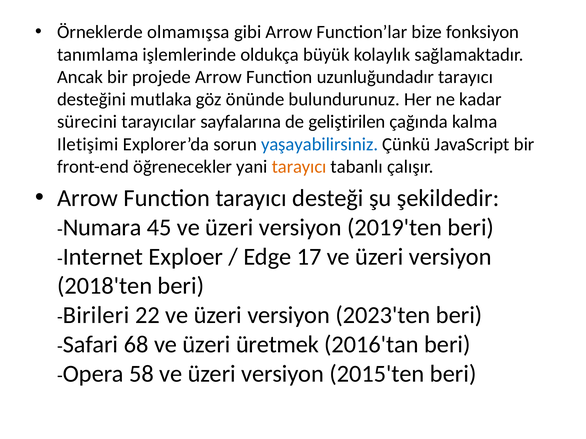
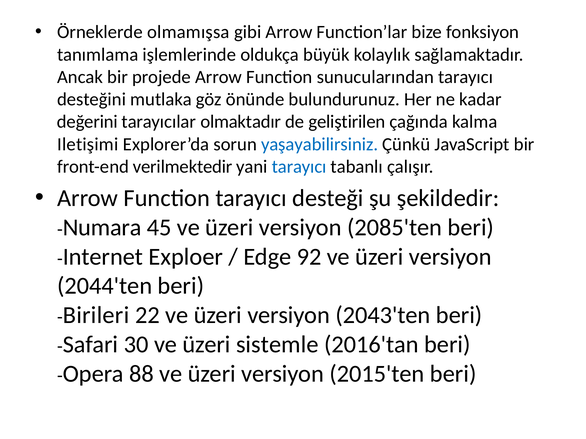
uzunluğundadır: uzunluğundadır -> sunucularından (375, 77)
sürecini: sürecini -> değerini (87, 122)
sayfalarına: sayfalarına -> olmaktadır (241, 122)
öğrenecekler: öğrenecekler -> verilmektedir (183, 167)
tarayıcı colour: orange -> blue (299, 167)
2019'ten: 2019'ten -> 2085'ten (395, 228)
17: 17 -> 92 (309, 257)
2018'ten: 2018'ten -> 2044'ten (105, 286)
2023'ten: 2023'ten -> 2043'ten (383, 316)
68: 68 -> 30 (136, 345)
üretmek: üretmek -> sistemle (277, 345)
58: 58 -> 88 (141, 374)
